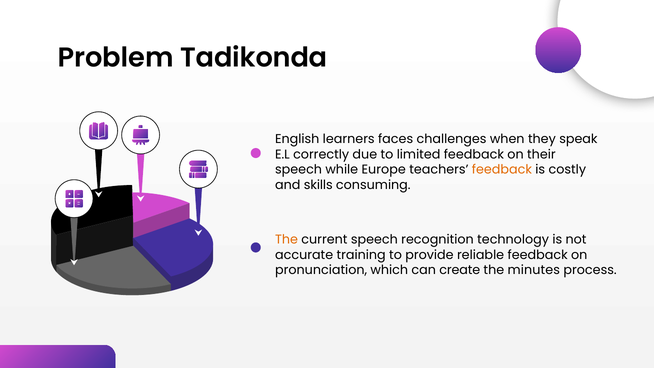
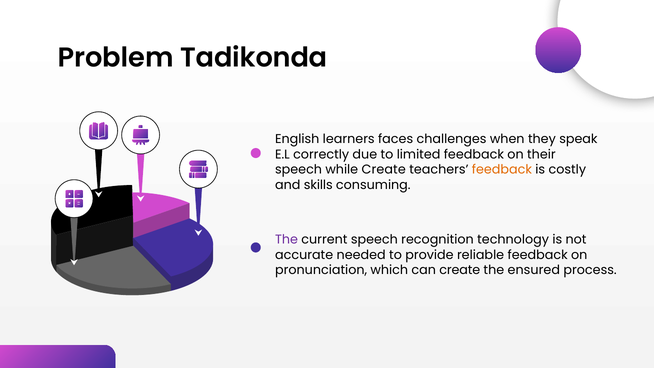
while Europe: Europe -> Create (384, 170)
The colour: orange -> purple (287, 239)
training: training -> needed (361, 255)
minutes: minutes -> ensured (534, 270)
